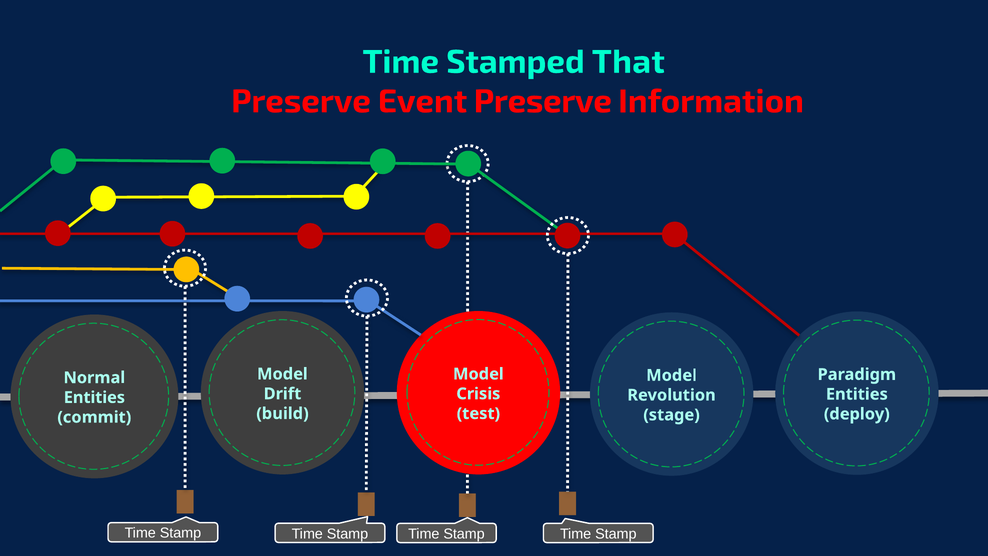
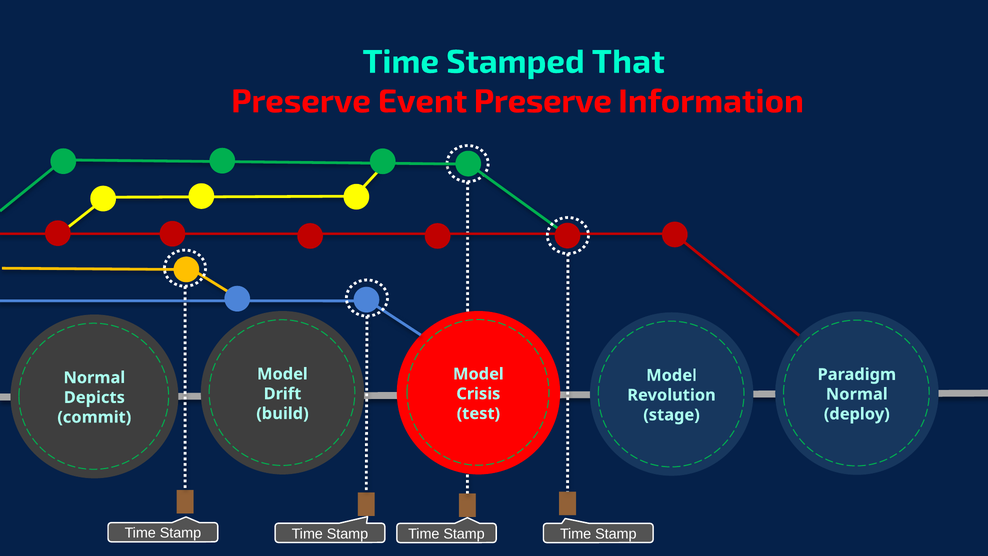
Entities: Entities -> Normal (857, 394)
Entities: Entities -> Depicts (94, 397)
